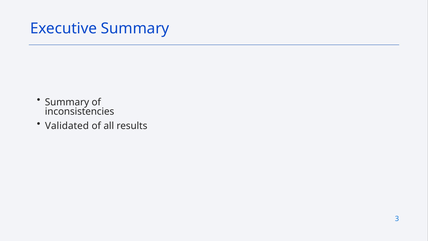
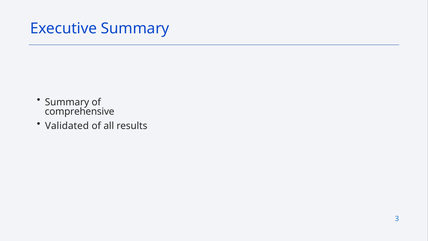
inconsistencies: inconsistencies -> comprehensive (80, 111)
